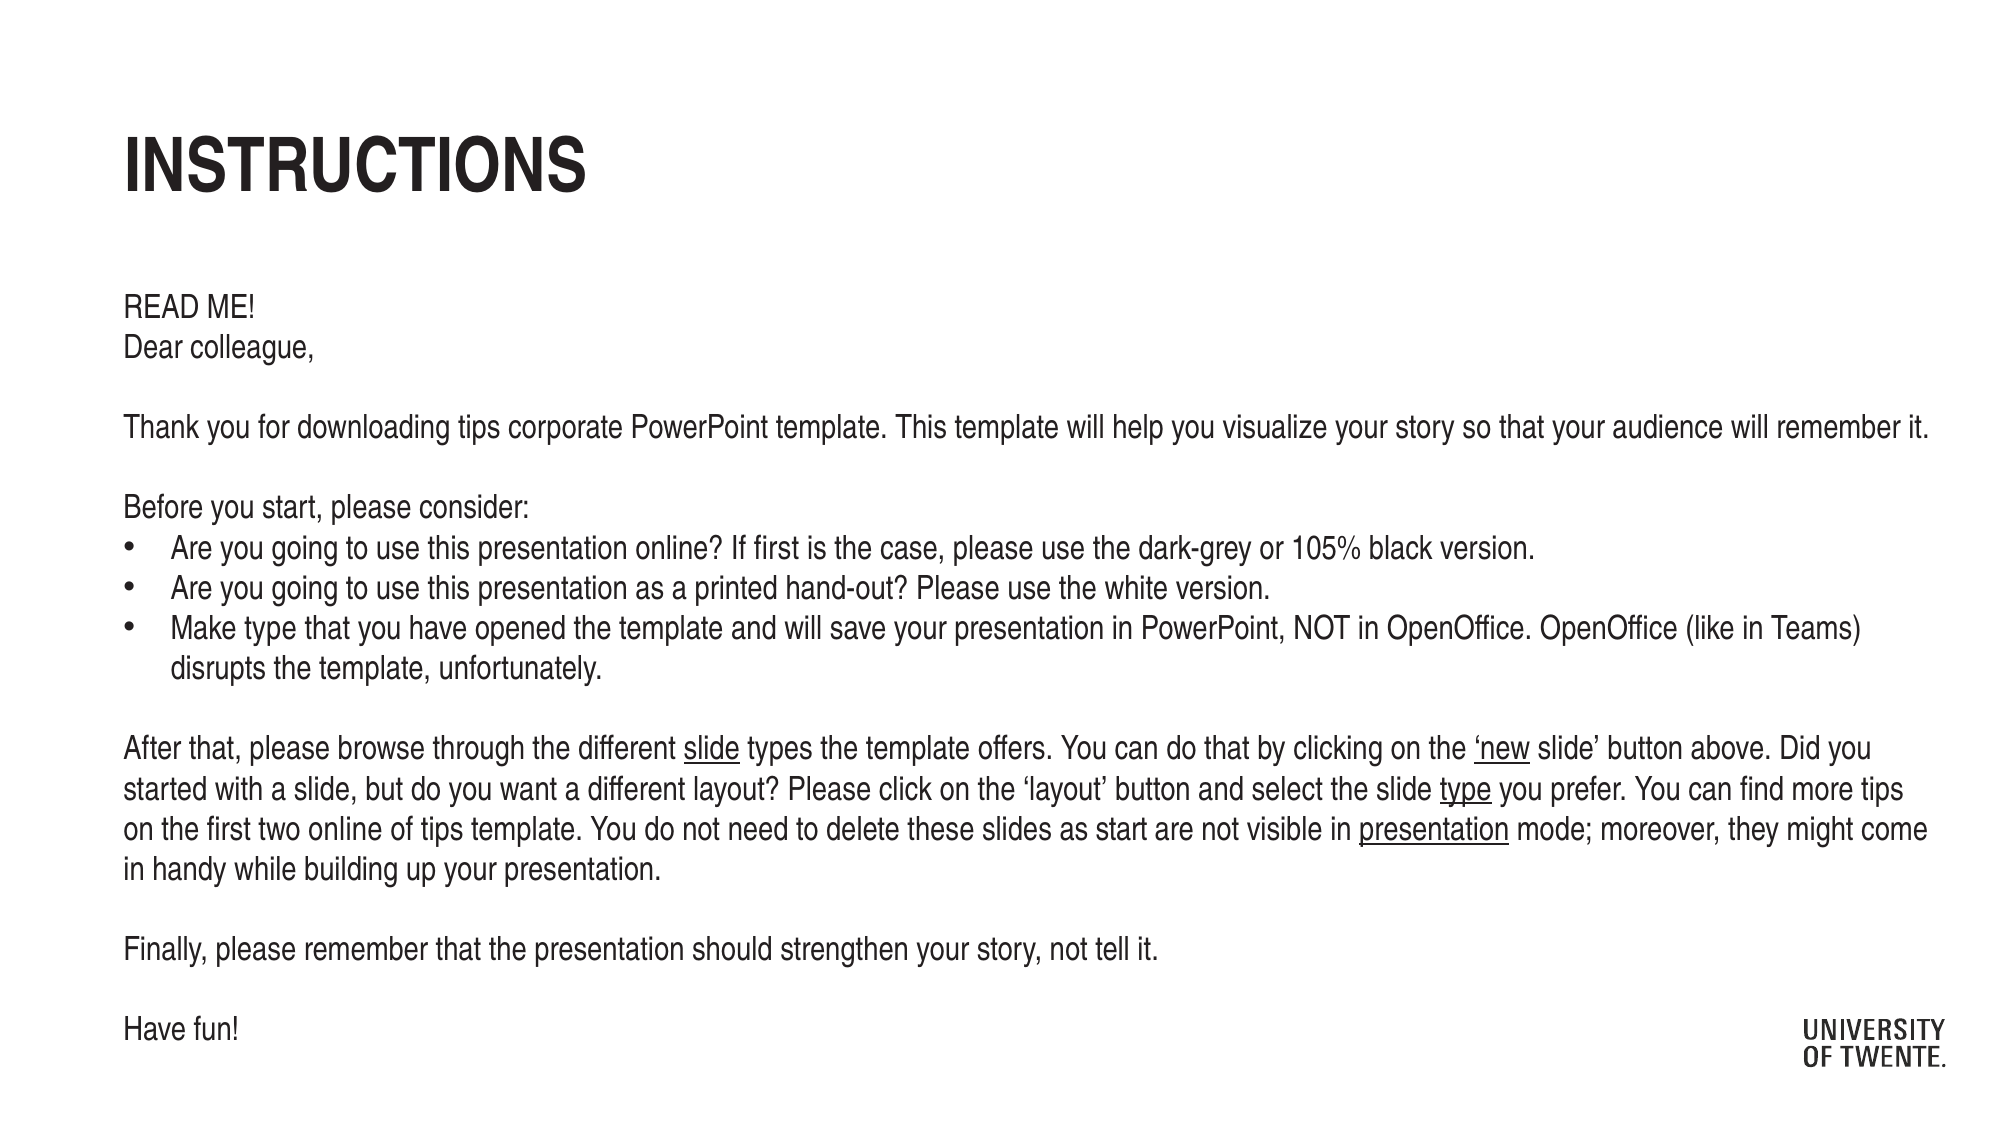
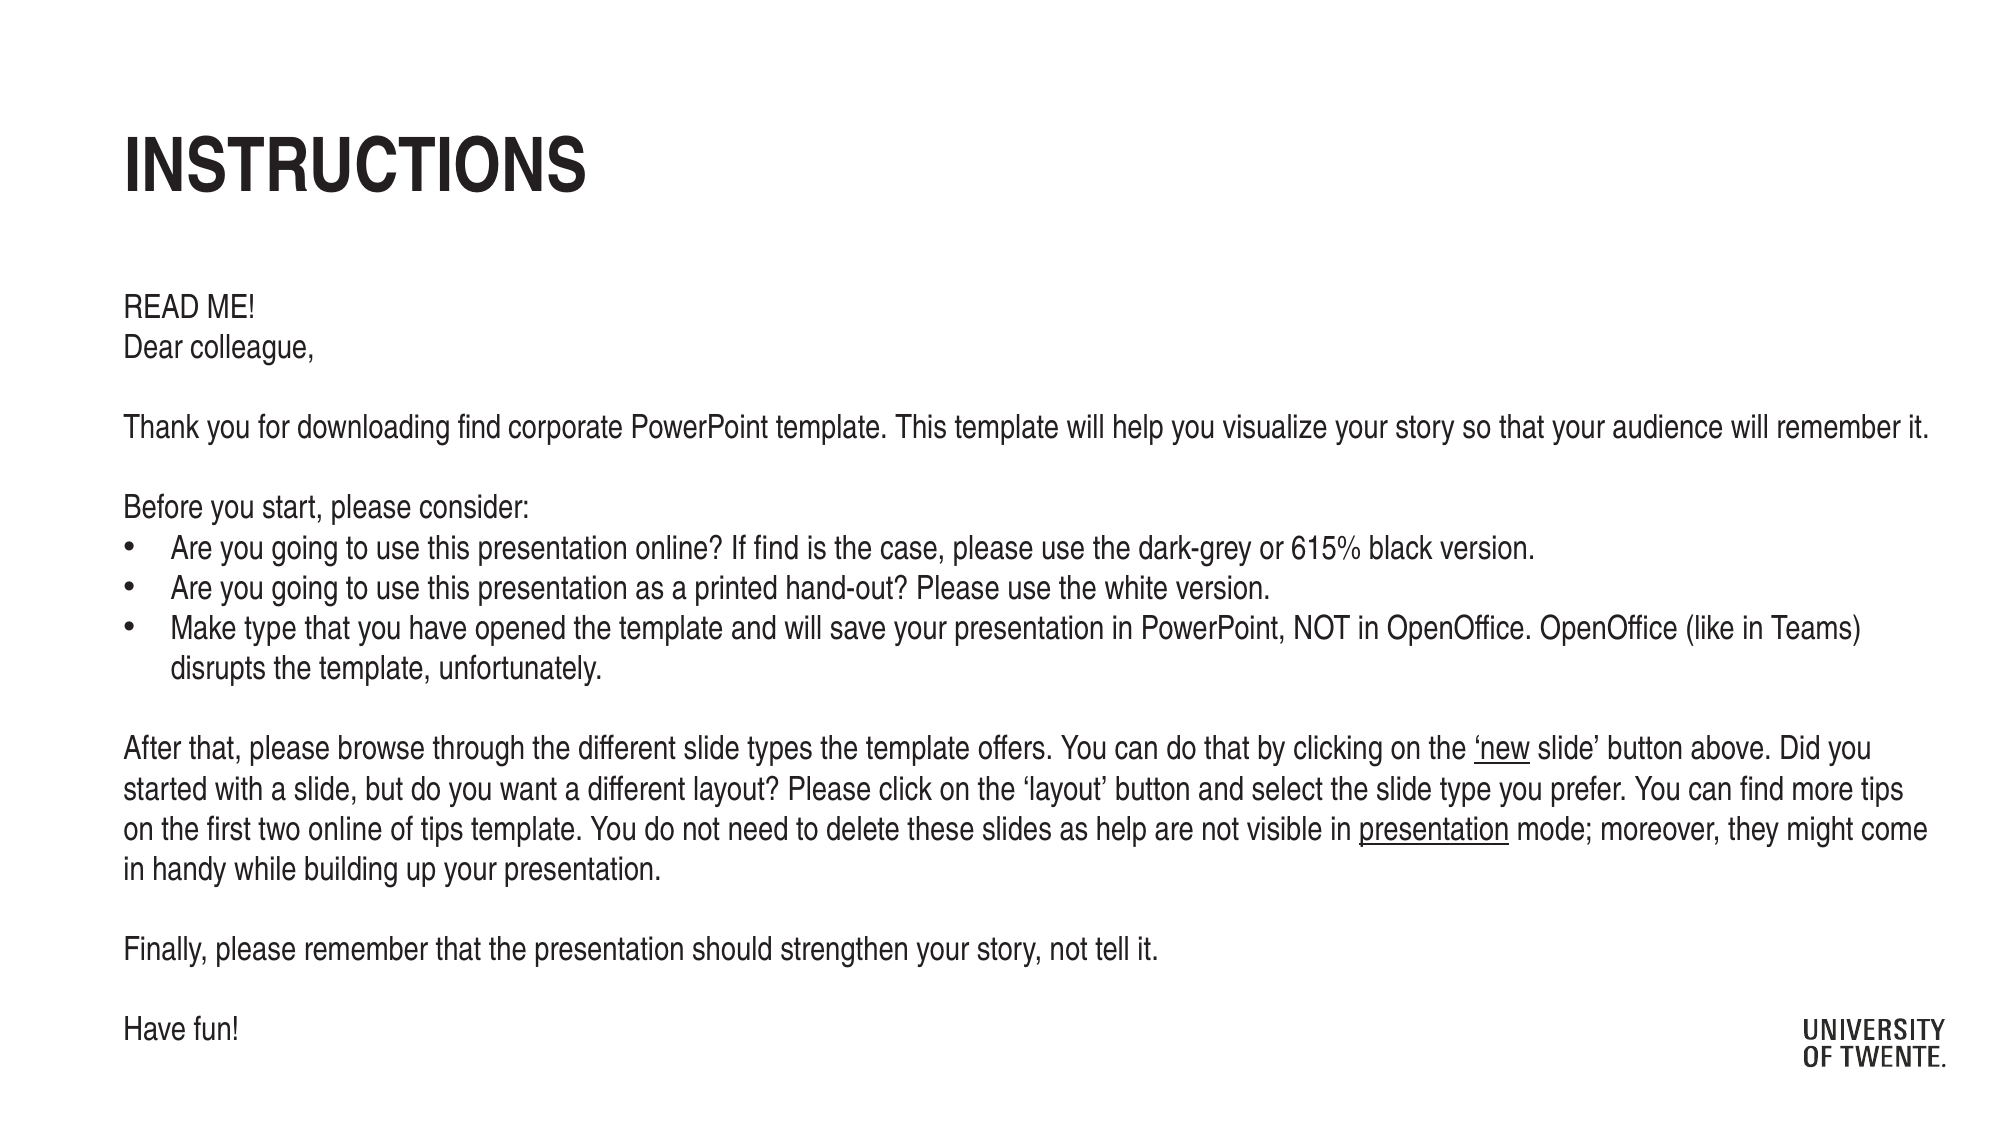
downloading tips: tips -> find (479, 428)
If first: first -> find (777, 548)
105%: 105% -> 615% (1326, 548)
slide underline: present -> none (712, 749)
type underline: present -> none (1466, 789)
as start: start -> help (1122, 829)
